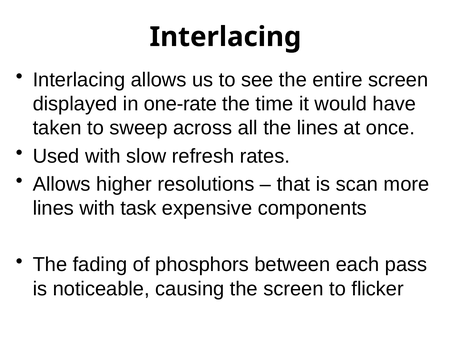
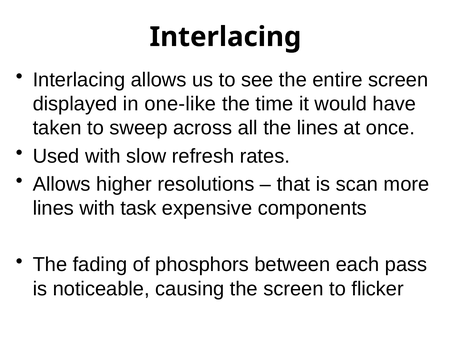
one-rate: one-rate -> one-like (180, 104)
